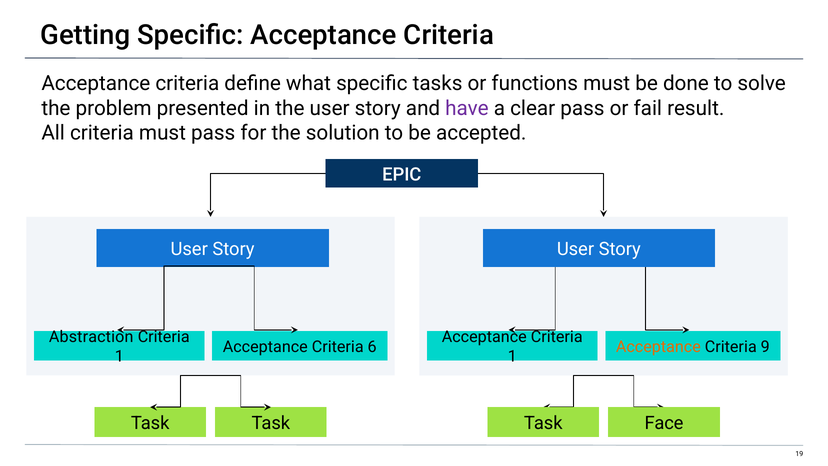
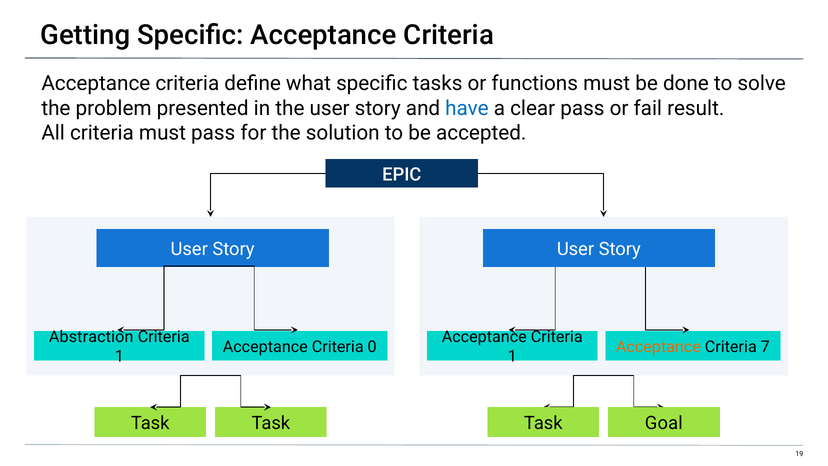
have colour: purple -> blue (467, 108)
6: 6 -> 0 (372, 347)
9: 9 -> 7 (765, 347)
Face: Face -> Goal (664, 423)
